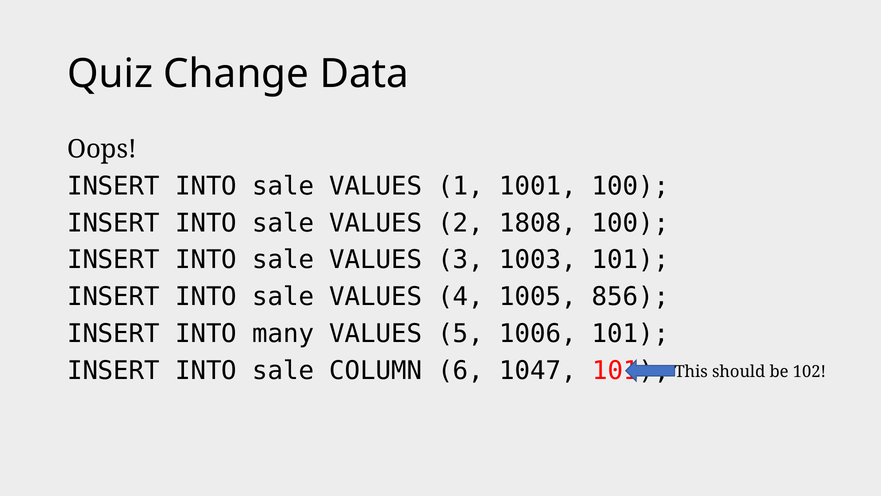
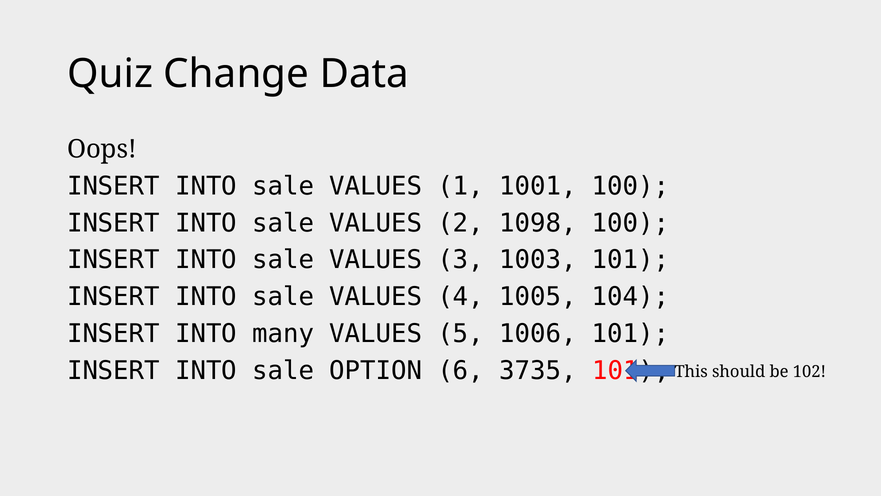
1808: 1808 -> 1098 (538, 223)
856: 856 -> 104 (631, 297)
COLUMN: COLUMN -> OPTION (376, 371)
1047: 1047 -> 3735 (538, 371)
